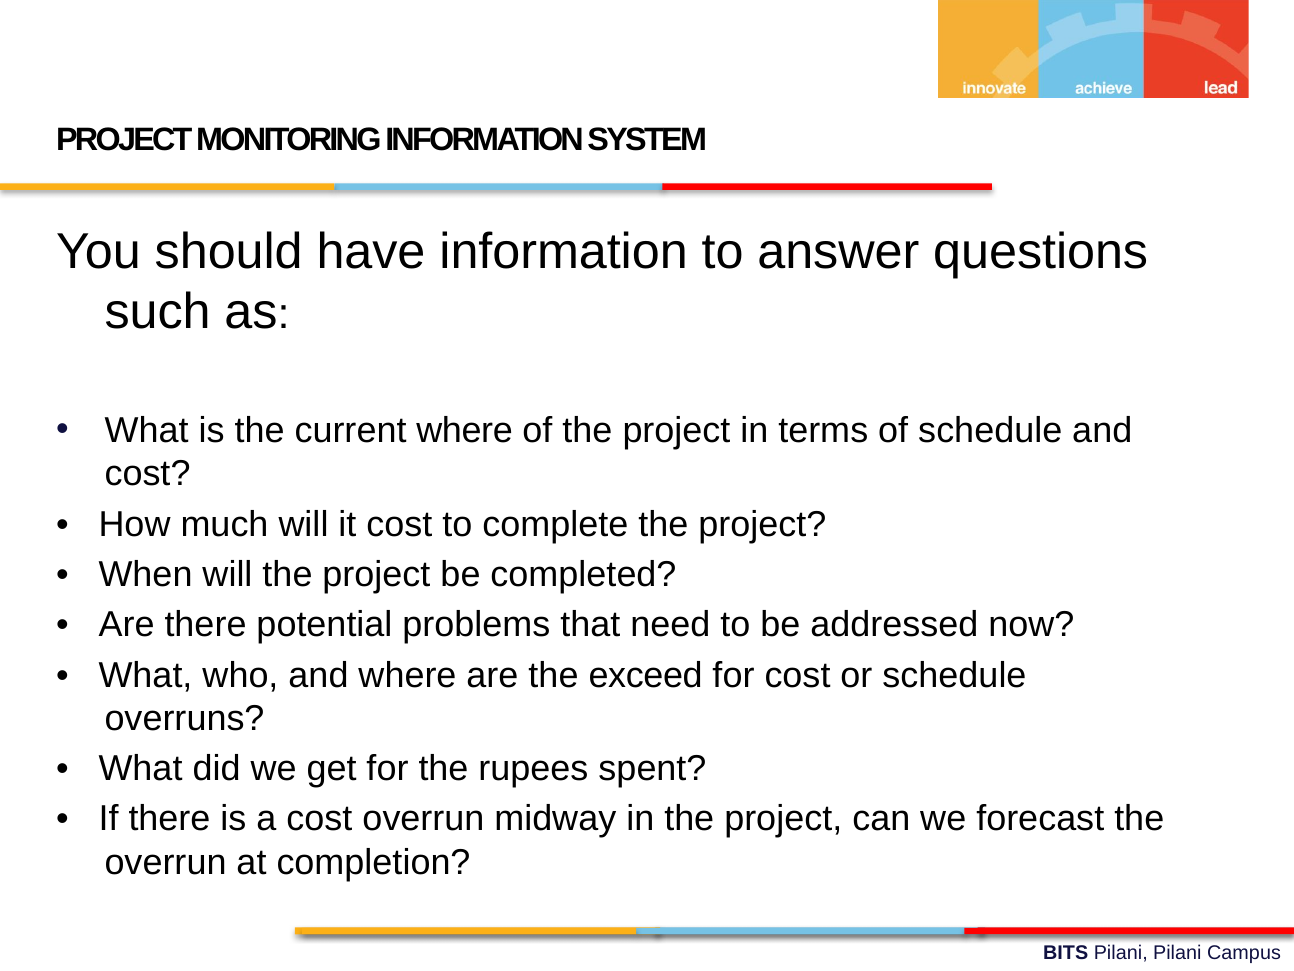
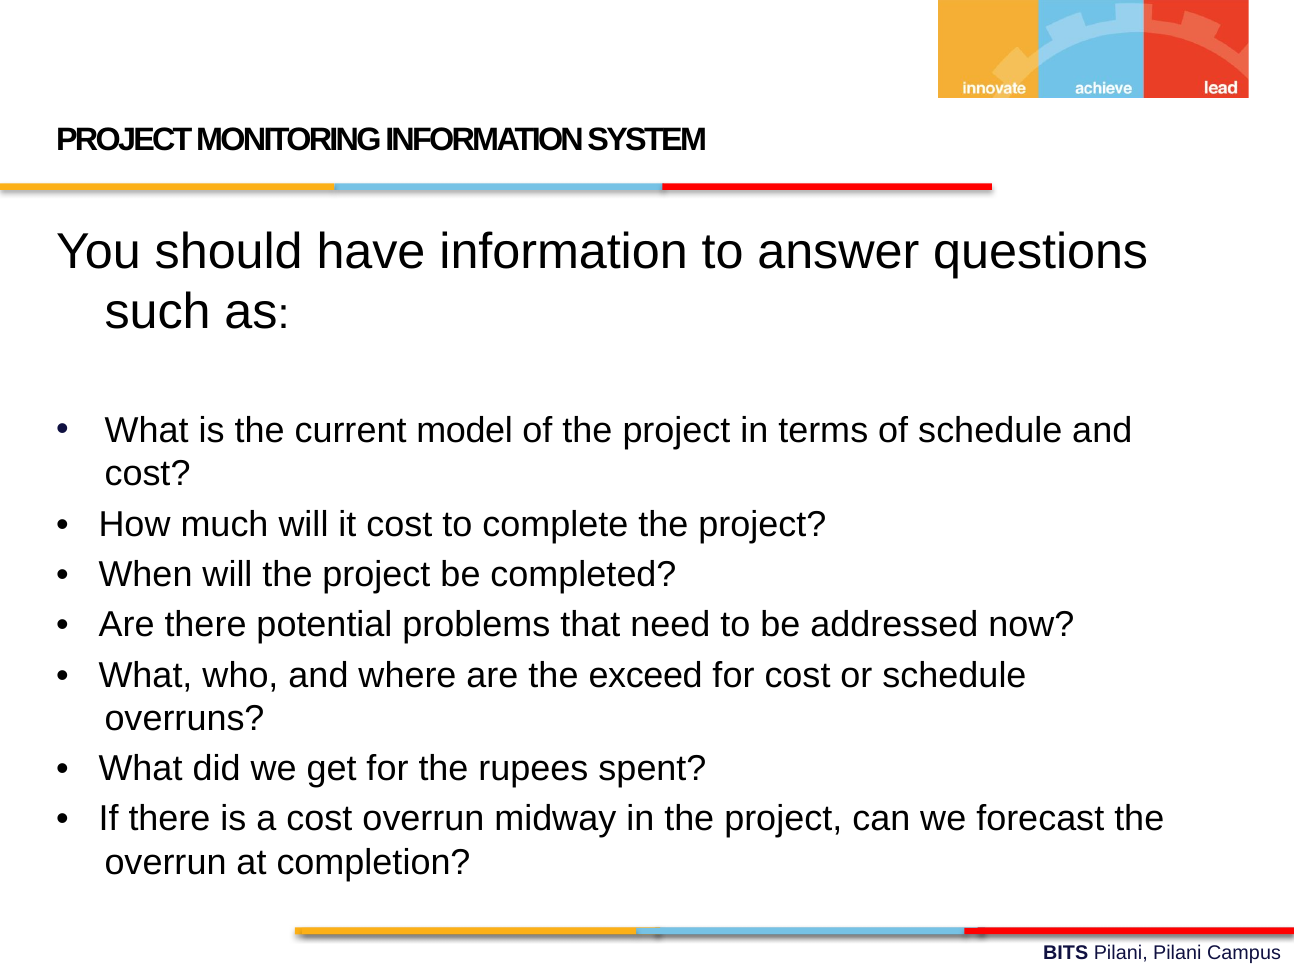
current where: where -> model (465, 430)
